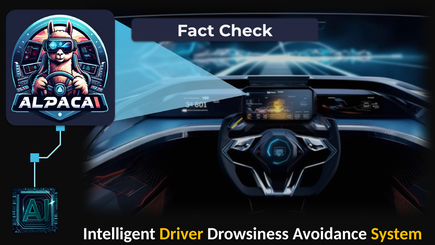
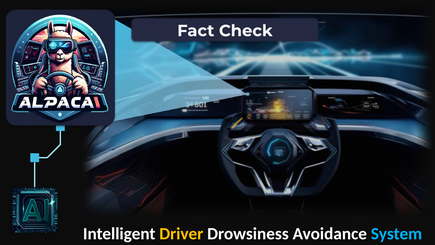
System colour: yellow -> light blue (396, 234)
